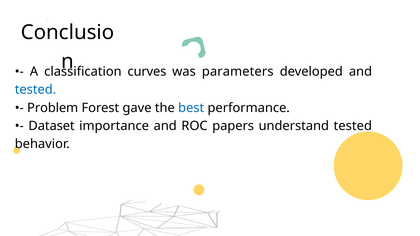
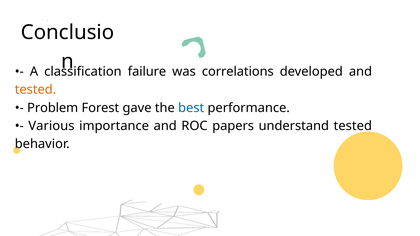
curves: curves -> failure (147, 72)
parameters: parameters -> correlations (238, 72)
tested colour: blue -> orange (36, 90)
Dataset: Dataset -> Various (51, 126)
